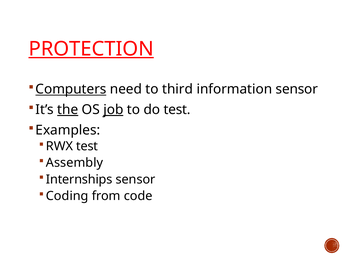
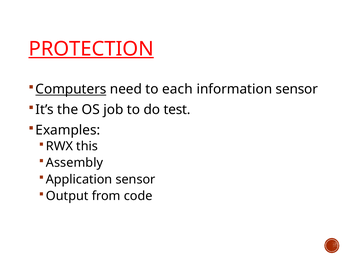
third: third -> each (177, 89)
the underline: present -> none (68, 110)
job underline: present -> none (113, 110)
RWX test: test -> this (87, 146)
Internships: Internships -> Application (79, 179)
Coding: Coding -> Output (67, 196)
